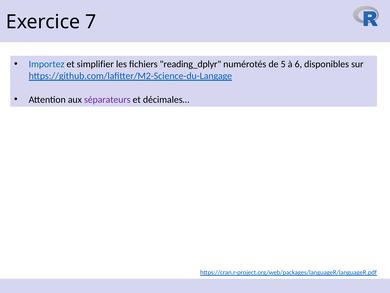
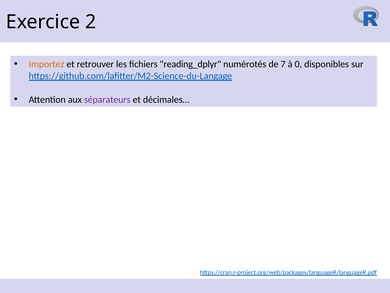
7: 7 -> 2 (91, 22)
Importez colour: blue -> orange (47, 64)
simplifier: simplifier -> retrouver (95, 64)
5: 5 -> 7 (283, 64)
6: 6 -> 0 (298, 64)
